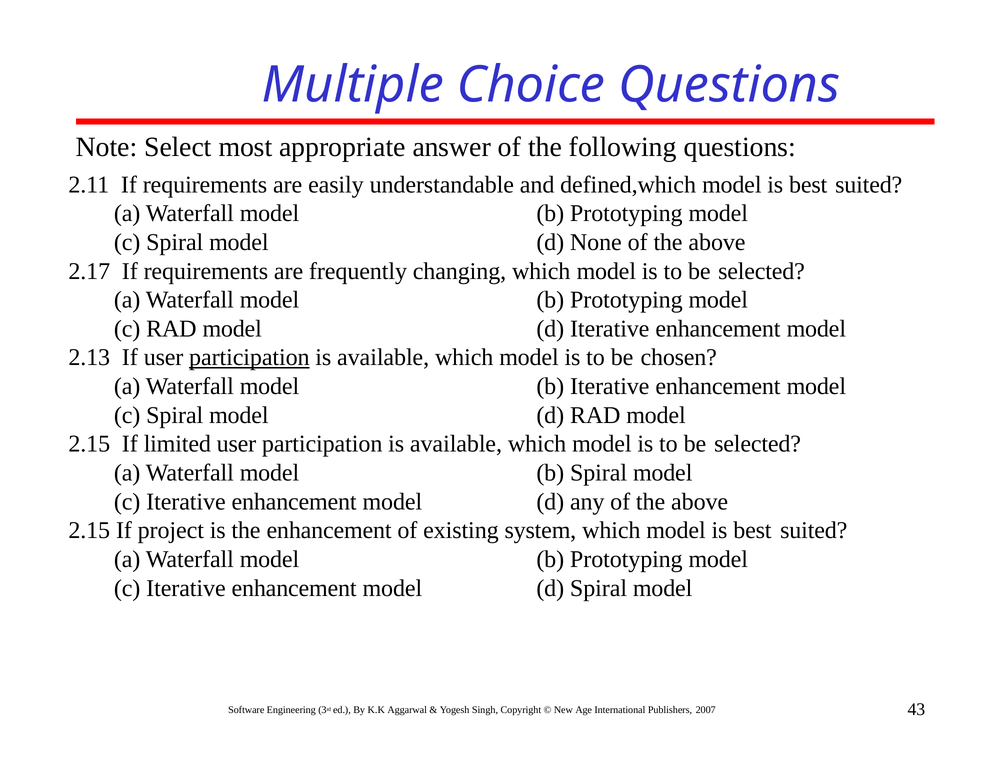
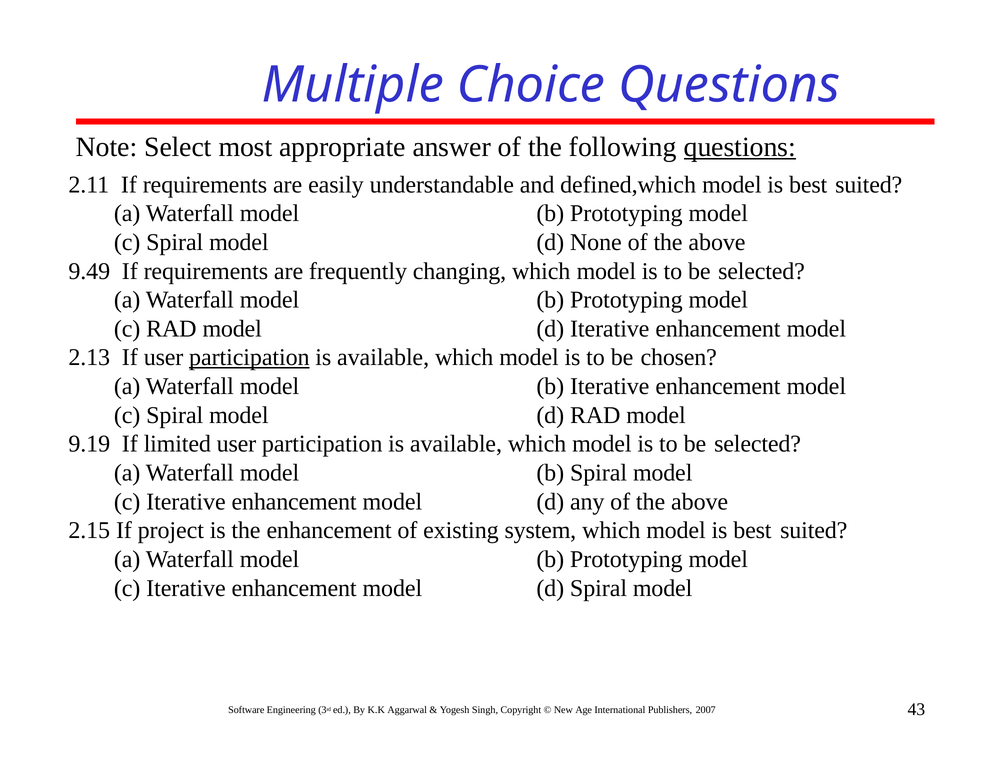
questions underline: none -> present (740, 147)
2.17: 2.17 -> 9.49 (89, 271)
2.15: 2.15 -> 9.19 (89, 444)
